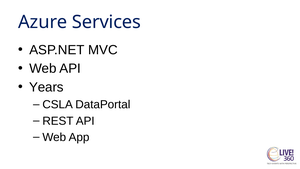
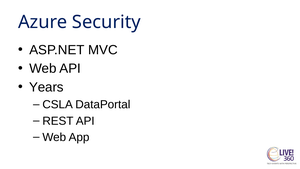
Services: Services -> Security (106, 22)
